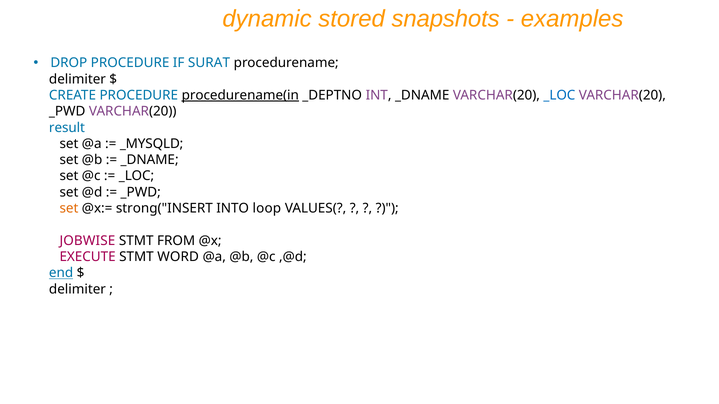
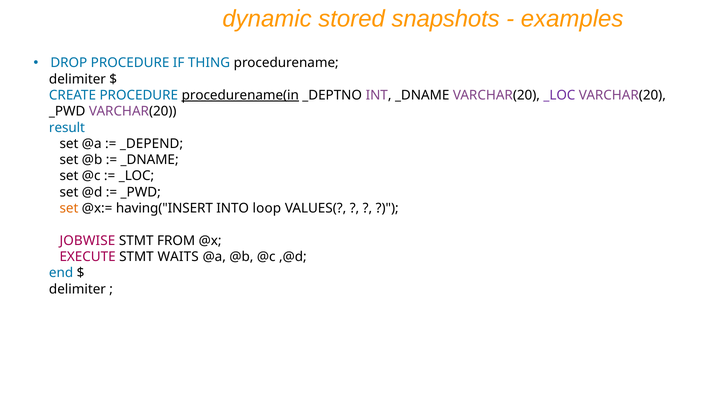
SURAT: SURAT -> THING (209, 63)
_LOC colour: blue -> purple (559, 95)
_MYSQLD: _MYSQLD -> _DEPEND (152, 144)
strong("INSERT: strong("INSERT -> having("INSERT (164, 209)
WORD: WORD -> WAITS (178, 257)
end underline: present -> none (61, 273)
